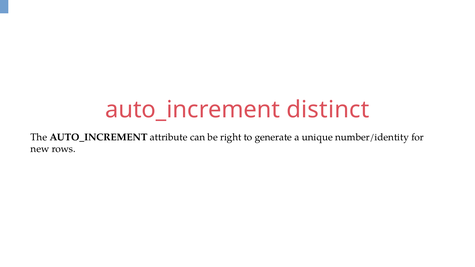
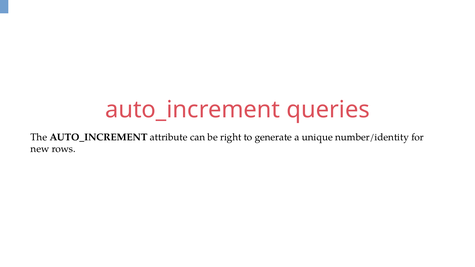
distinct: distinct -> queries (328, 110)
